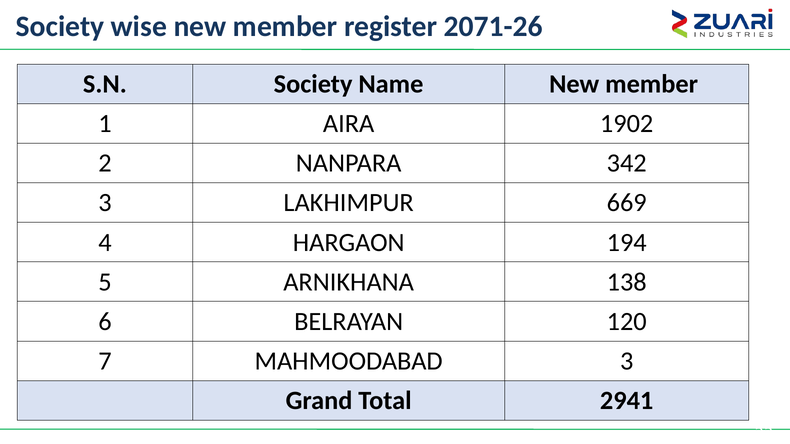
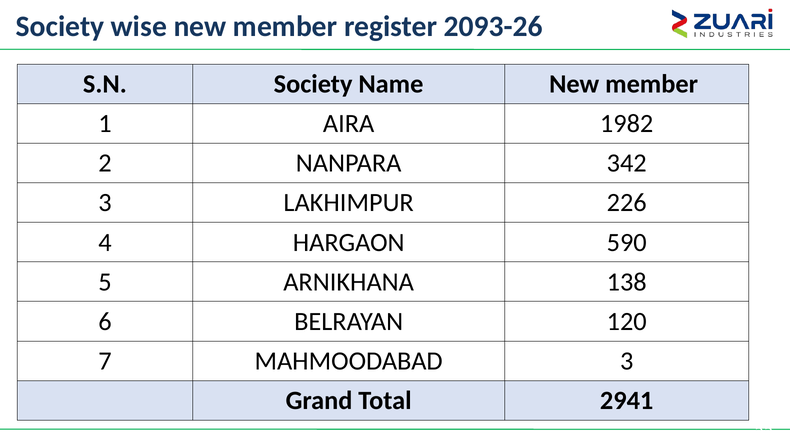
2071-26: 2071-26 -> 2093-26 (493, 27)
1902: 1902 -> 1982 (627, 124)
669: 669 -> 226 (627, 203)
194: 194 -> 590 (627, 243)
